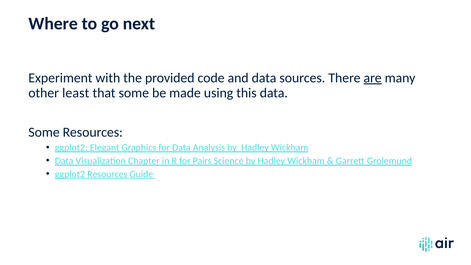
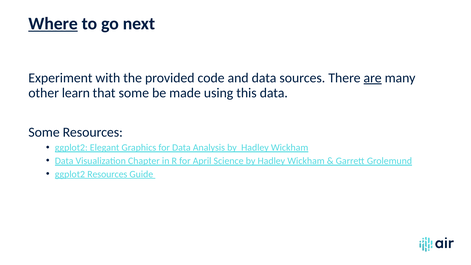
Where underline: none -> present (53, 24)
least: least -> learn (76, 93)
Pairs: Pairs -> April (202, 161)
